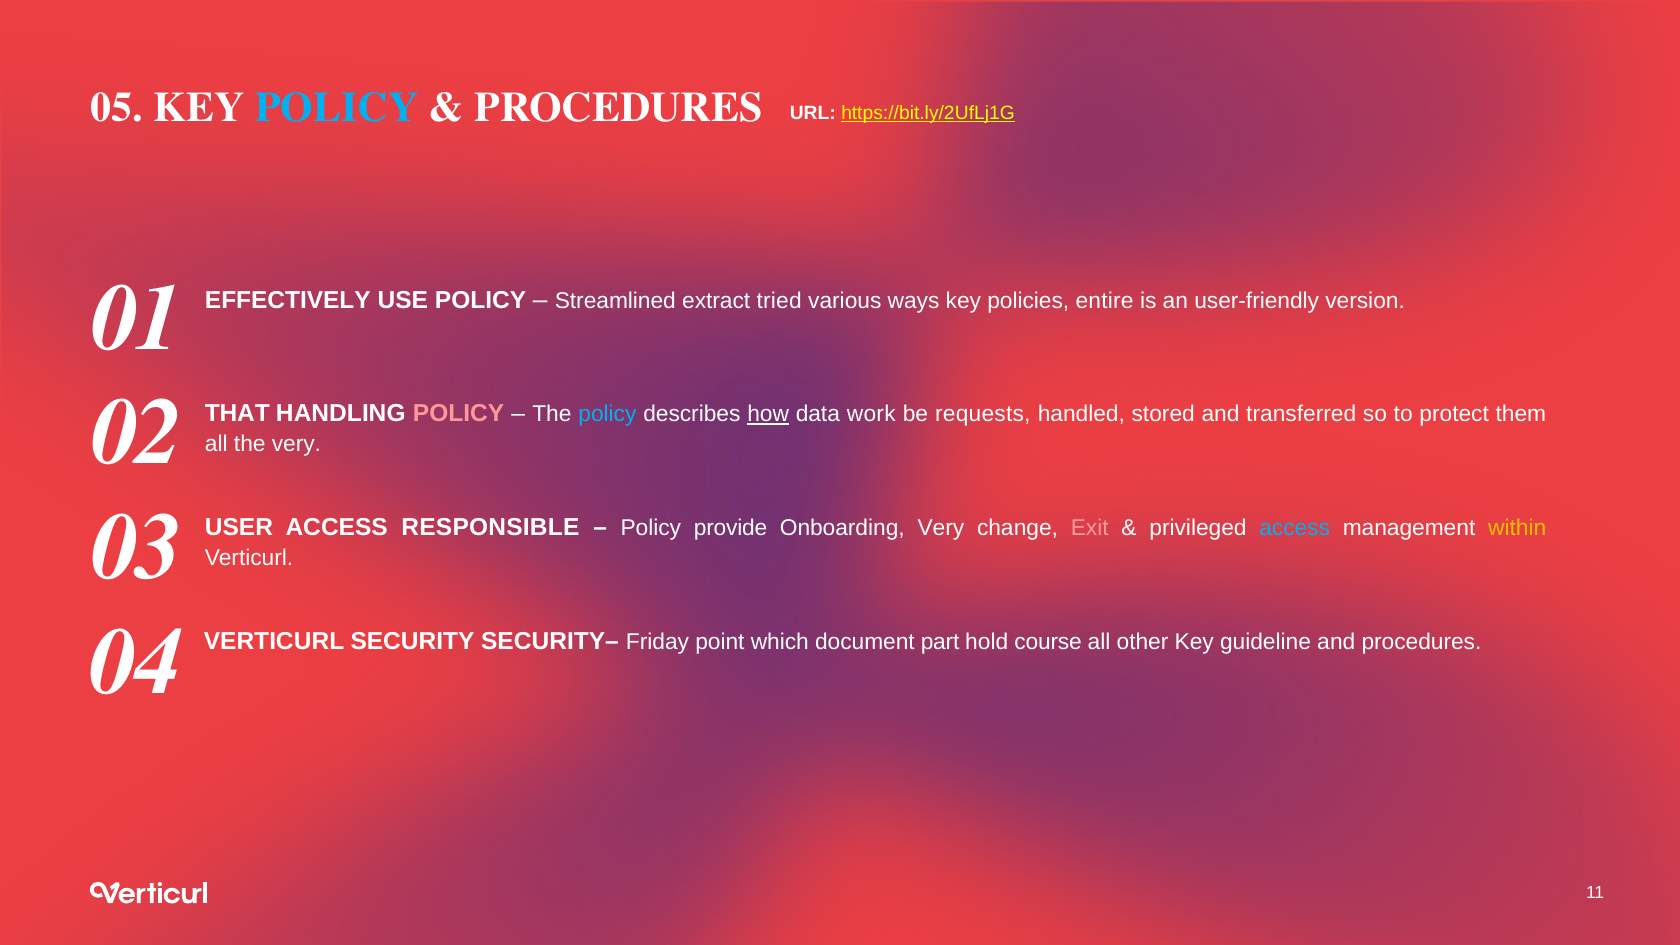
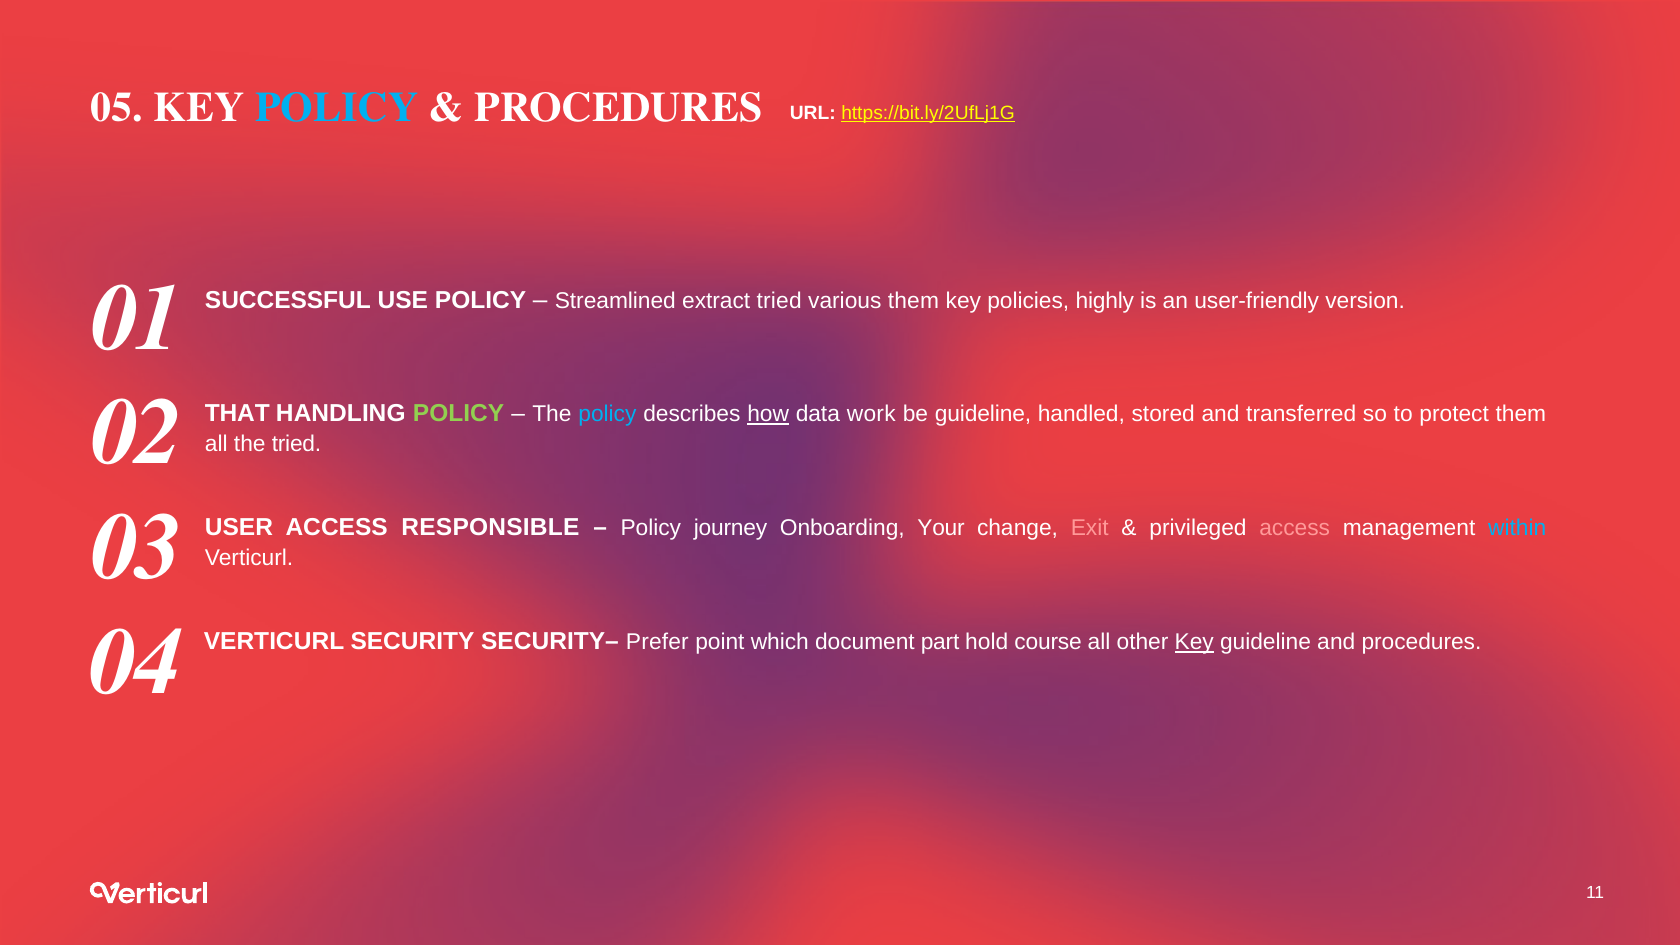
EFFECTIVELY: EFFECTIVELY -> SUCCESSFUL (288, 301)
various ways: ways -> them (913, 301)
entire: entire -> highly (1105, 301)
POLICY colour: pink -> light green (459, 414)
be requests: requests -> guideline (983, 414)
the very: very -> tried (297, 444)
provide: provide -> journey (731, 527)
Onboarding Very: Very -> Your (941, 527)
access colour: light blue -> pink (1295, 527)
within colour: yellow -> light blue (1517, 527)
Friday: Friday -> Prefer (657, 642)
Key underline: none -> present (1194, 642)
